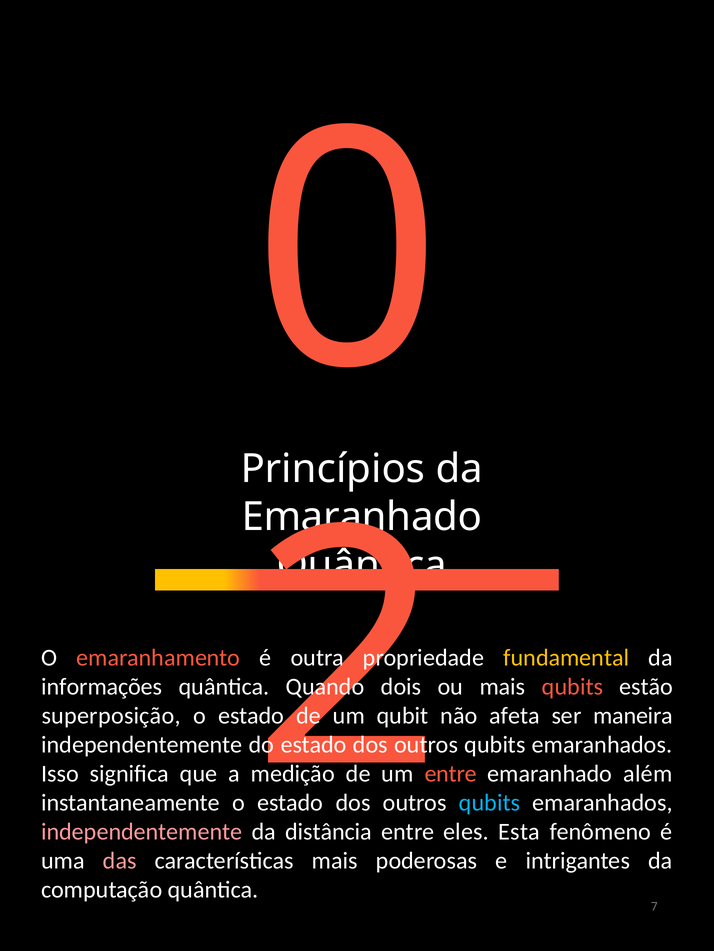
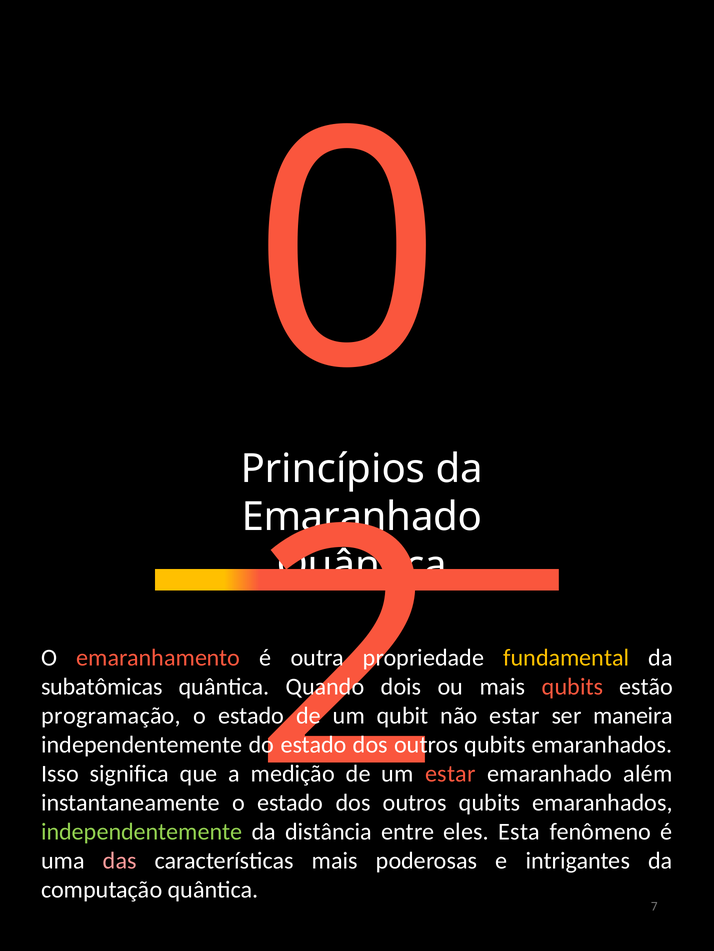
informações: informações -> subatômicas (102, 688)
superposição: superposição -> programação (111, 717)
não afeta: afeta -> estar (514, 717)
entre: entre -> estar (450, 775)
qubits colour: light blue -> white (490, 804)
independentemente colour: pink -> light green (142, 833)
